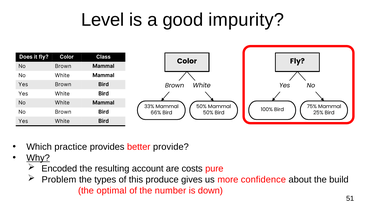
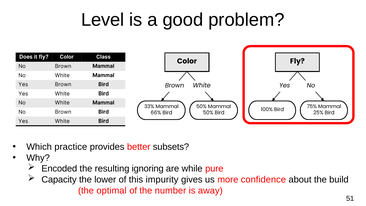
impurity: impurity -> problem (246, 20)
provide: provide -> subsets (171, 147)
Why underline: present -> none (38, 158)
account: account -> ignoring (148, 169)
costs: costs -> while (192, 169)
Problem: Problem -> Capacity (59, 180)
types: types -> lower (105, 180)
produce: produce -> impurity (162, 180)
down: down -> away (210, 191)
